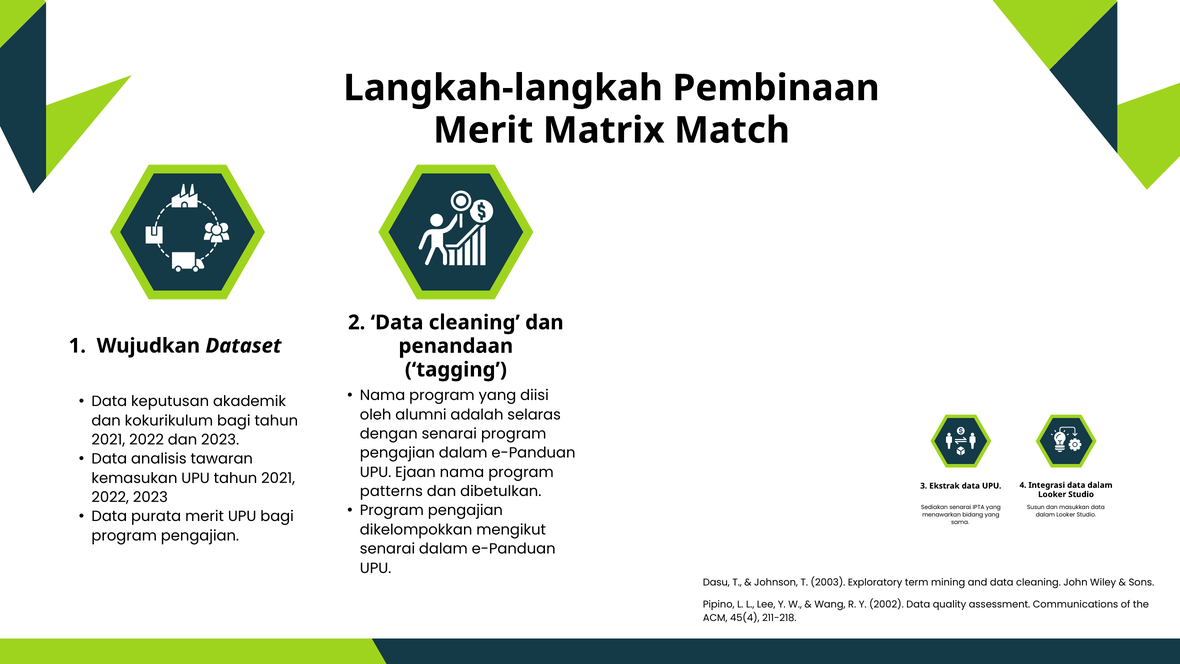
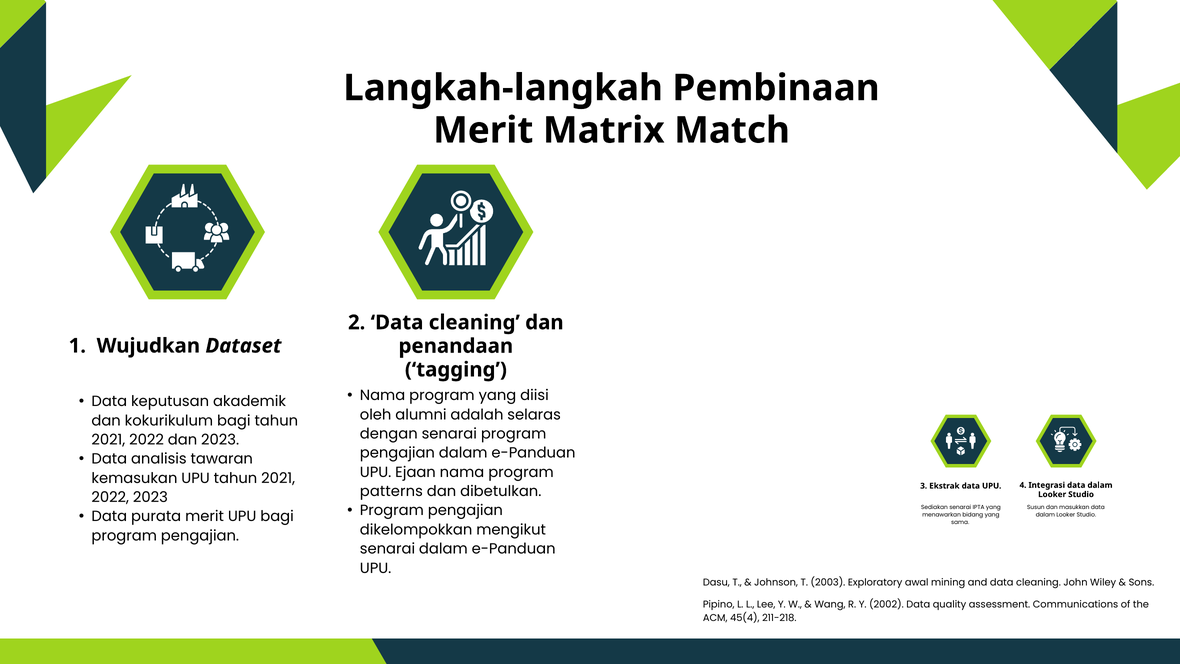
term: term -> awal (917, 582)
